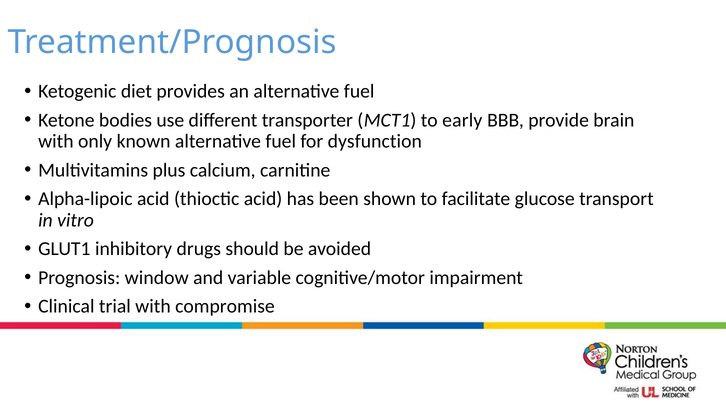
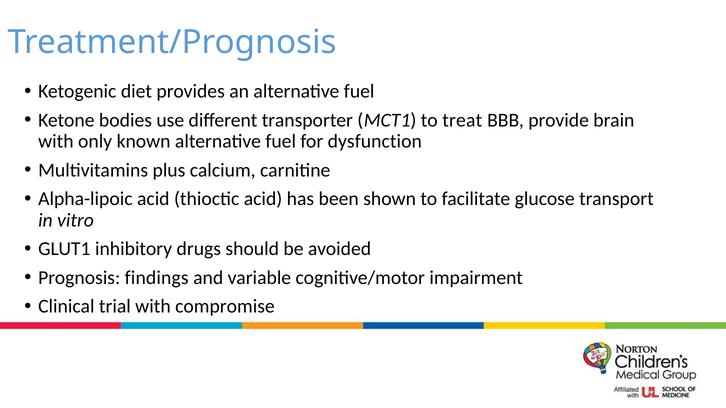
early: early -> treat (462, 120)
window: window -> findings (157, 278)
